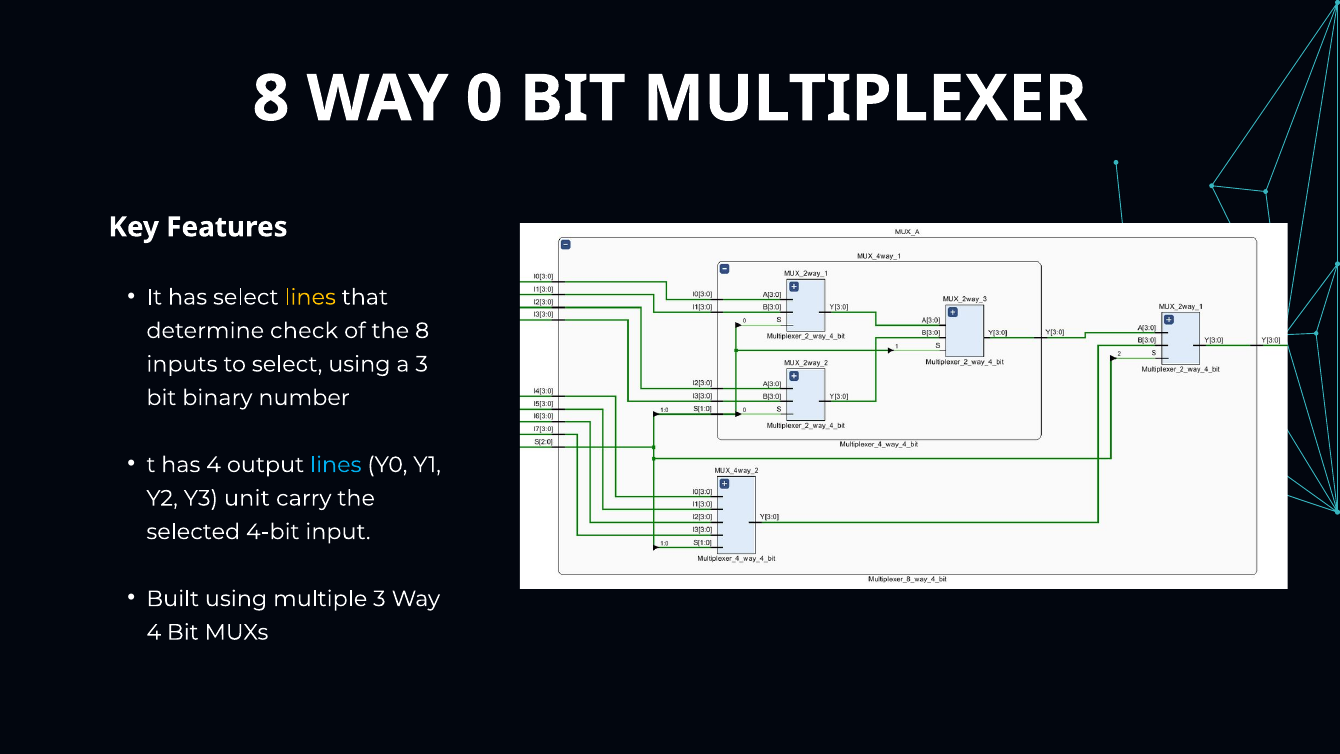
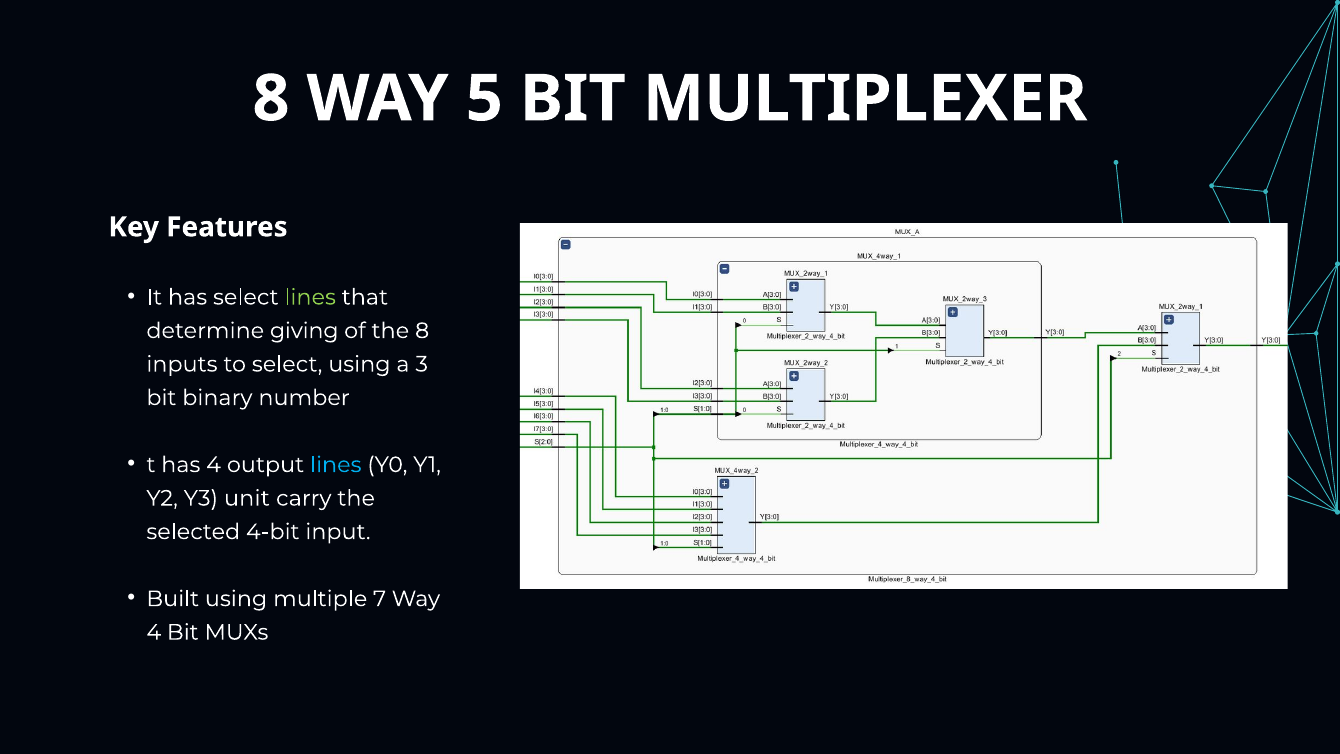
0: 0 -> 5 (484, 99)
lines colour: yellow -> light green (310, 297)
check: check -> giving (304, 331)
multiple 3: 3 -> 7 (380, 599)
